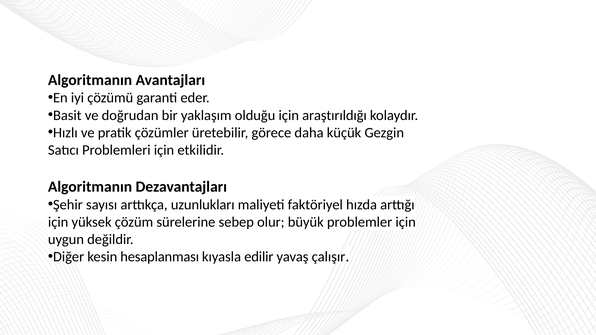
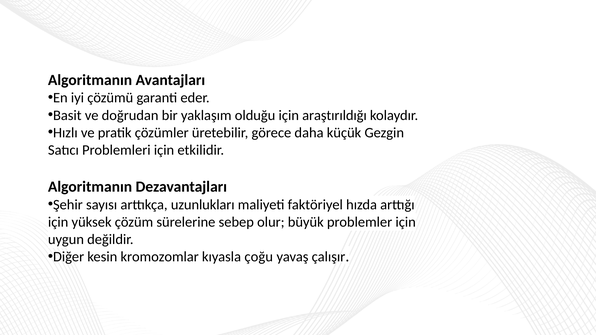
hesaplanması: hesaplanması -> kromozomlar (160, 257)
edilir: edilir -> çoğu (259, 257)
